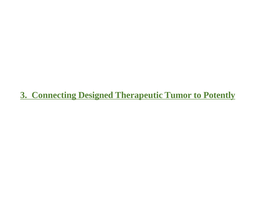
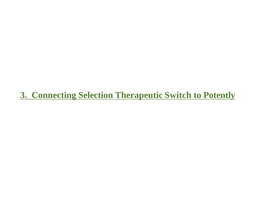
Designed: Designed -> Selection (96, 95)
Tumor: Tumor -> Switch (178, 95)
